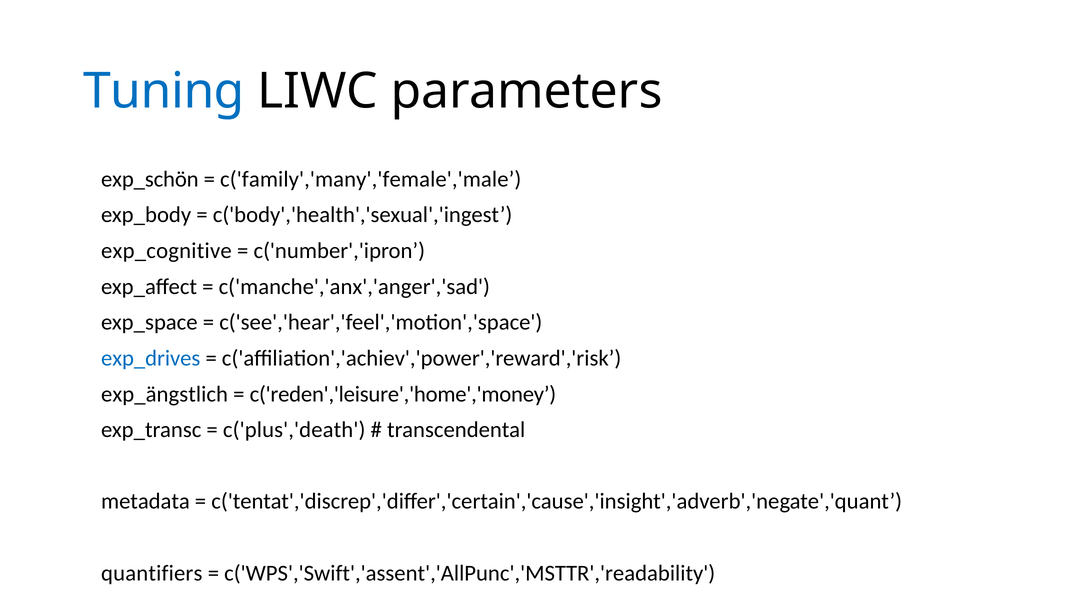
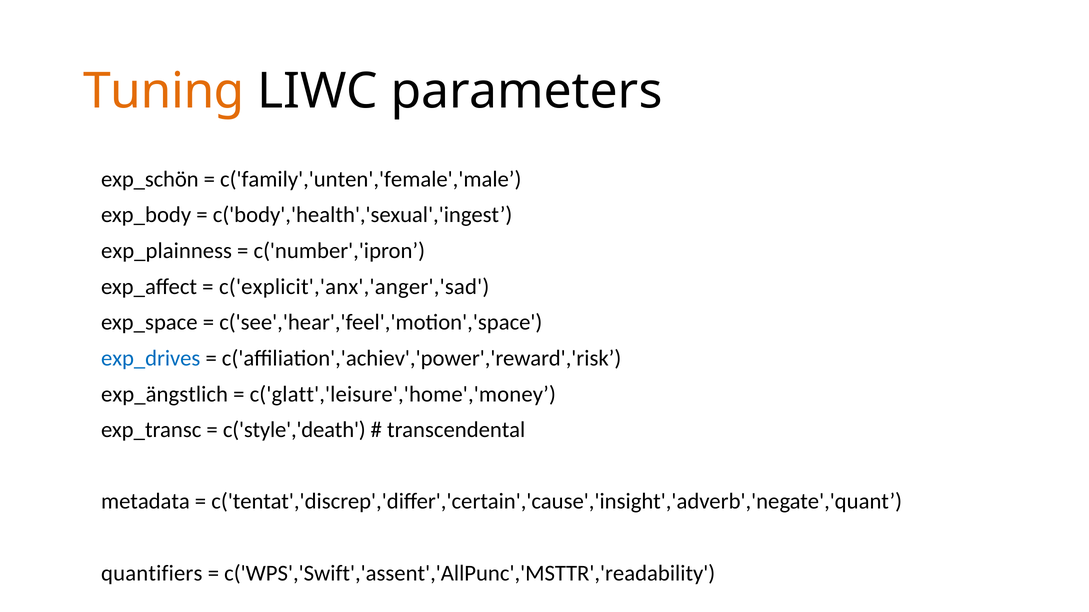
Tuning colour: blue -> orange (164, 91)
c('family','many','female','male: c('family','many','female','male -> c('family','unten','female','male (371, 179)
exp_cognitive: exp_cognitive -> exp_plainness (167, 251)
c('manche','anx','anger','sad: c('manche','anx','anger','sad -> c('explicit','anx','anger','sad (354, 287)
c('reden','leisure','home','money: c('reden','leisure','home','money -> c('glatt','leisure','home','money (403, 394)
c('plus','death: c('plus','death -> c('style','death (294, 430)
